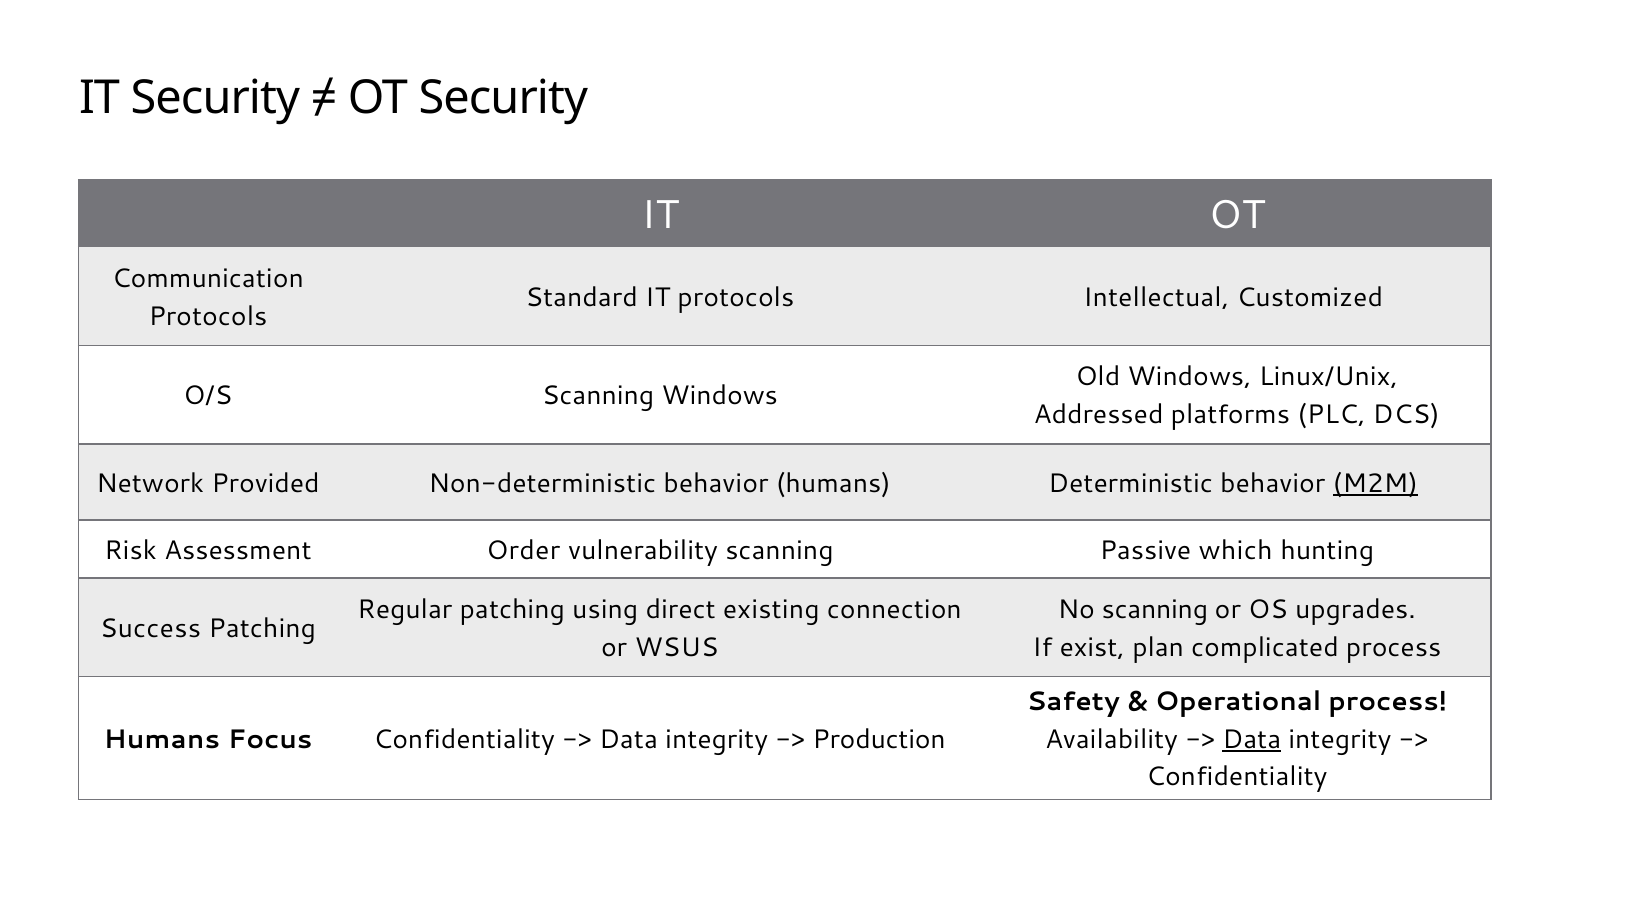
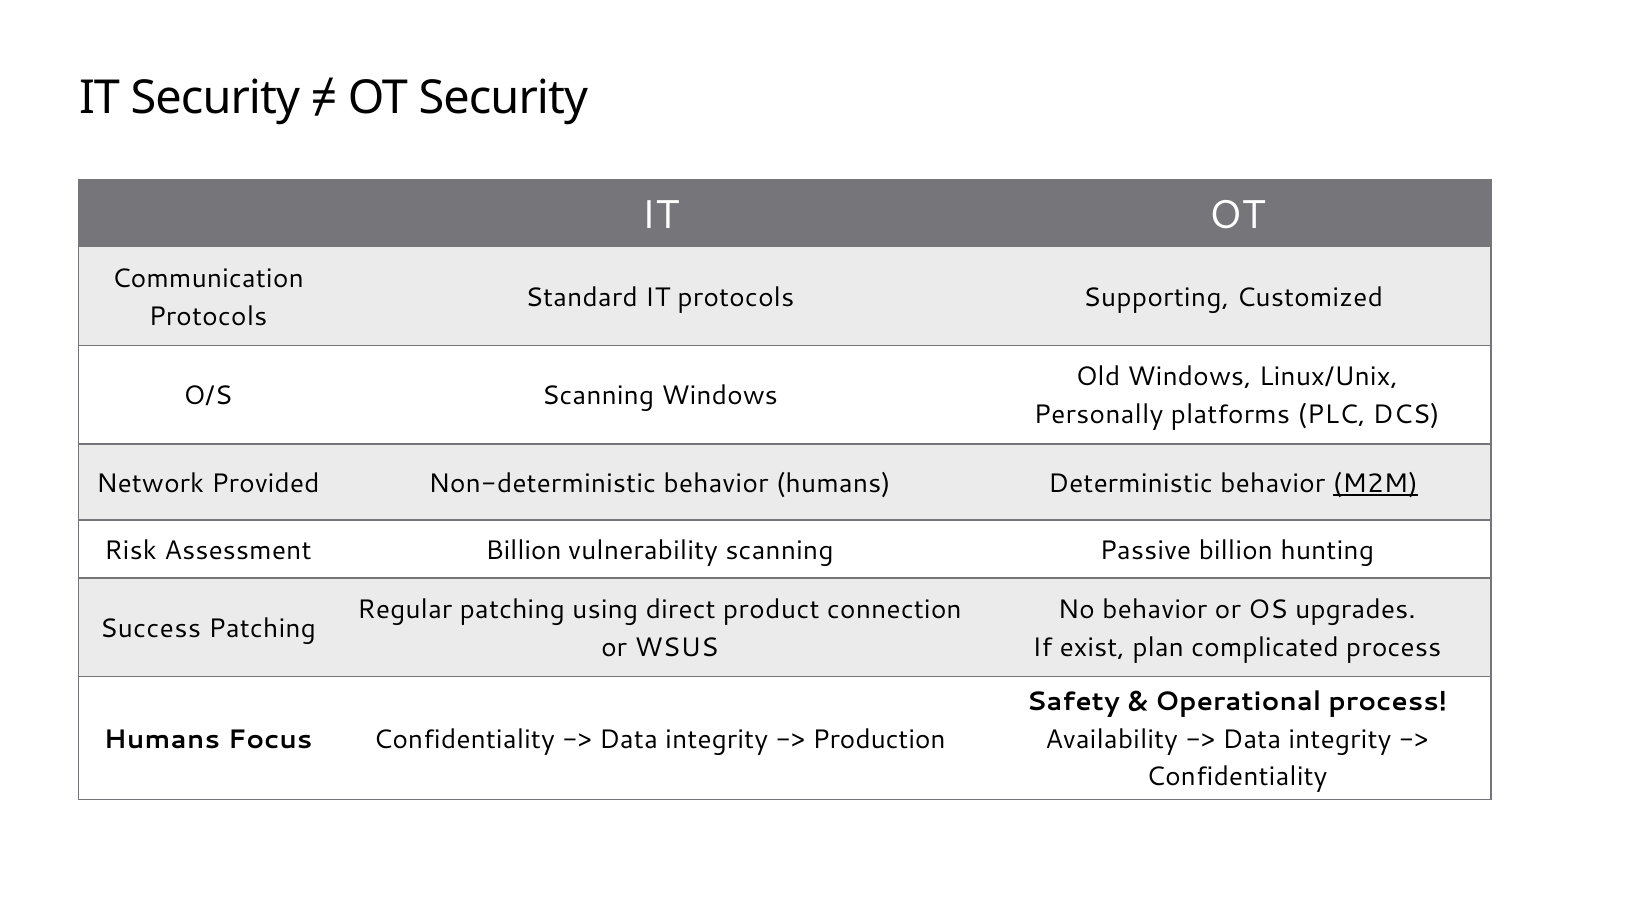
Intellectual: Intellectual -> Supporting (1156, 298)
Addressed: Addressed -> Personally (1099, 415)
Assessment Order: Order -> Billion (524, 551)
Passive which: which -> billion (1236, 551)
existing: existing -> product (771, 610)
No scanning: scanning -> behavior (1155, 610)
Data underline: present -> none (1252, 739)
